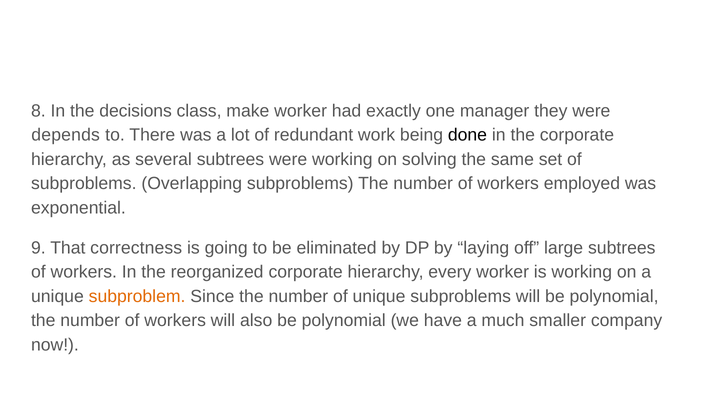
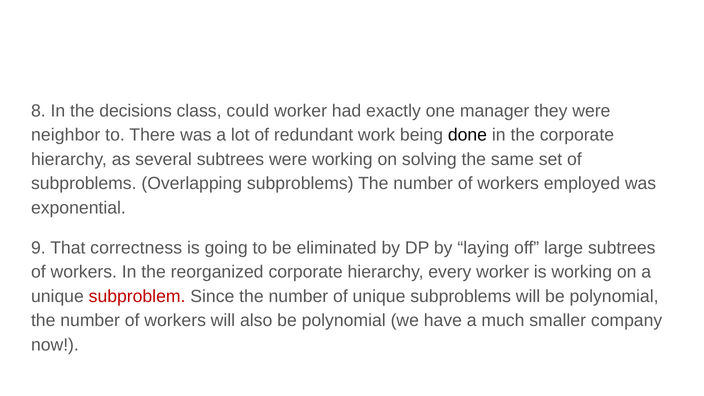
make: make -> could (248, 111)
depends: depends -> neighbor (66, 135)
subproblem colour: orange -> red (137, 296)
